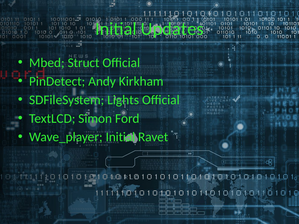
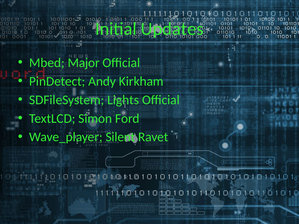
Struct: Struct -> Major (84, 63)
Wave_player Initial: Initial -> Silent (120, 137)
